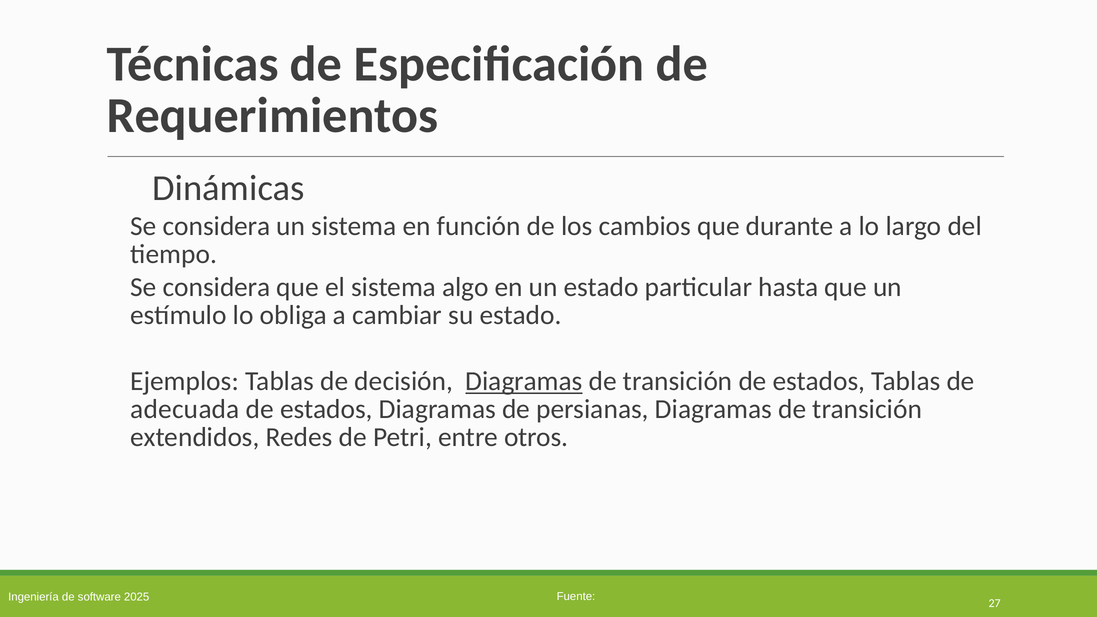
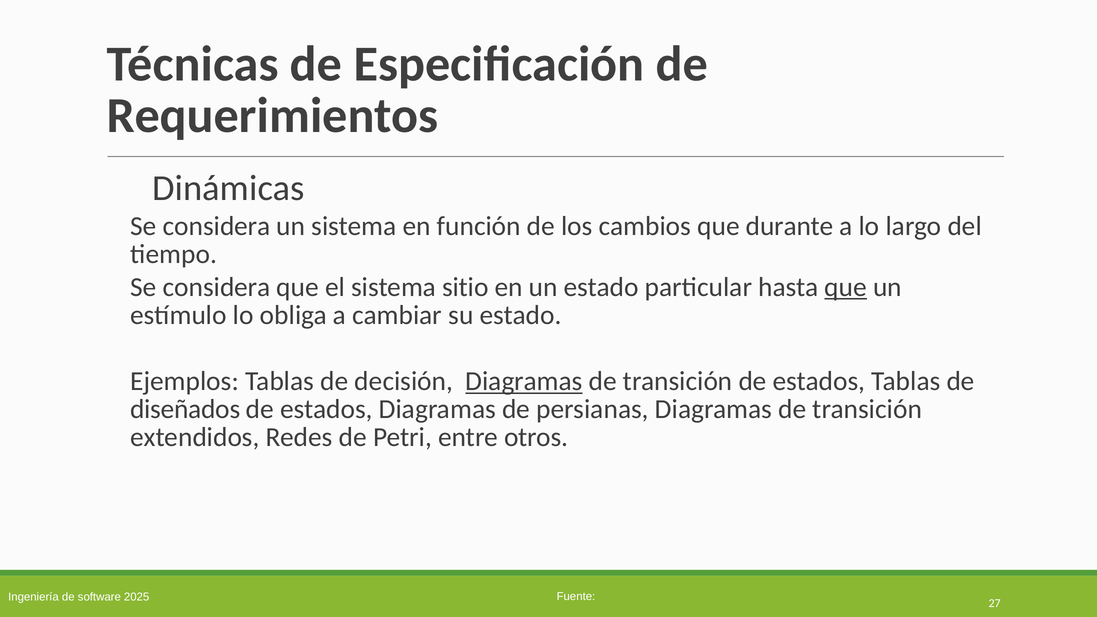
algo: algo -> sitio (465, 287)
que underline: none -> present (846, 287)
adecuada: adecuada -> diseñados (185, 409)
